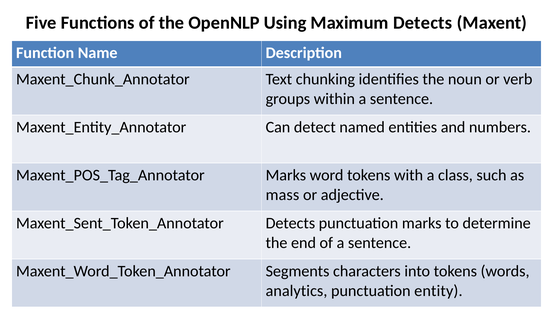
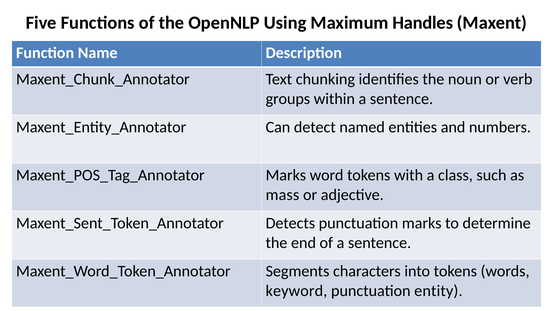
Maximum Detects: Detects -> Handles (423, 23)
analytics: analytics -> keyword (296, 291)
